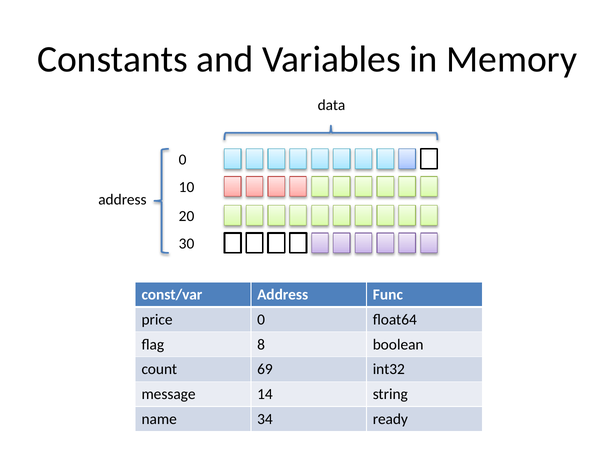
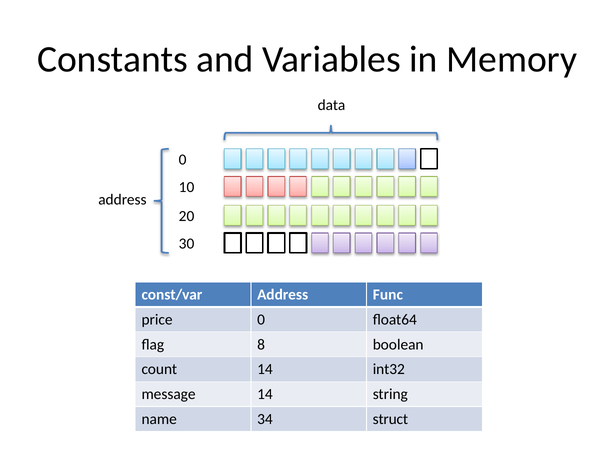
count 69: 69 -> 14 (265, 370)
ready: ready -> struct (390, 419)
